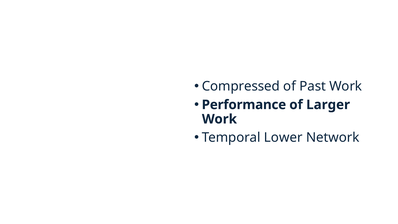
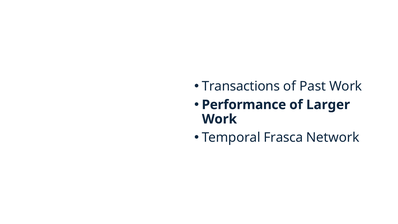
Compressed: Compressed -> Transactions (241, 86)
Lower: Lower -> Frasca (283, 138)
